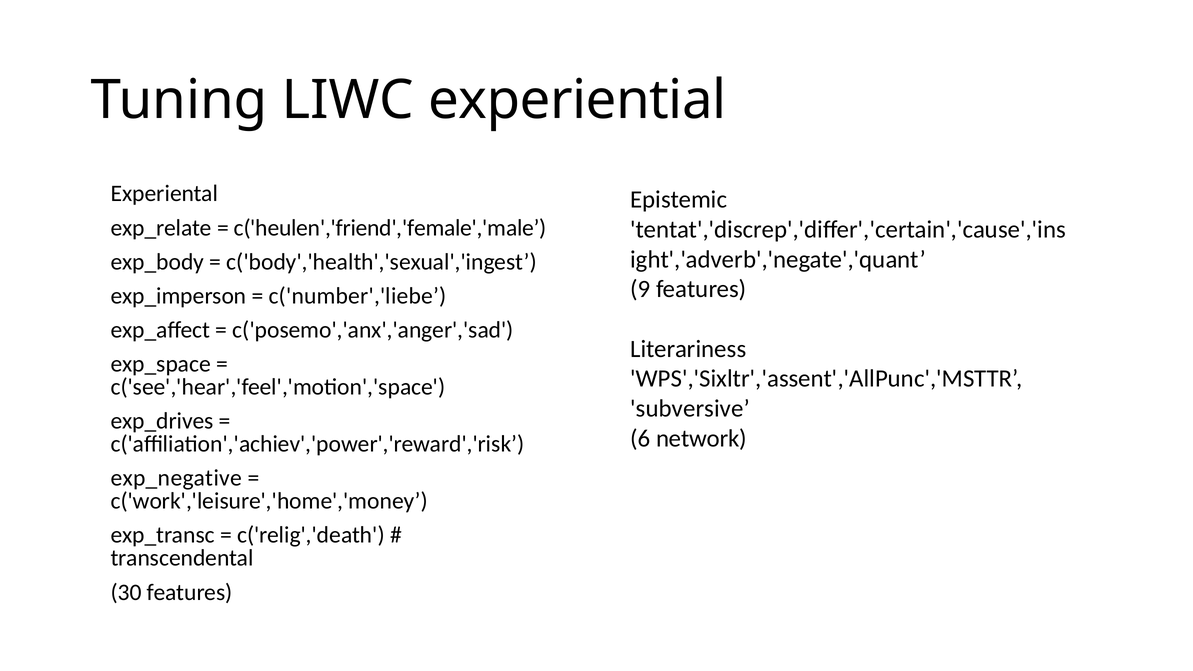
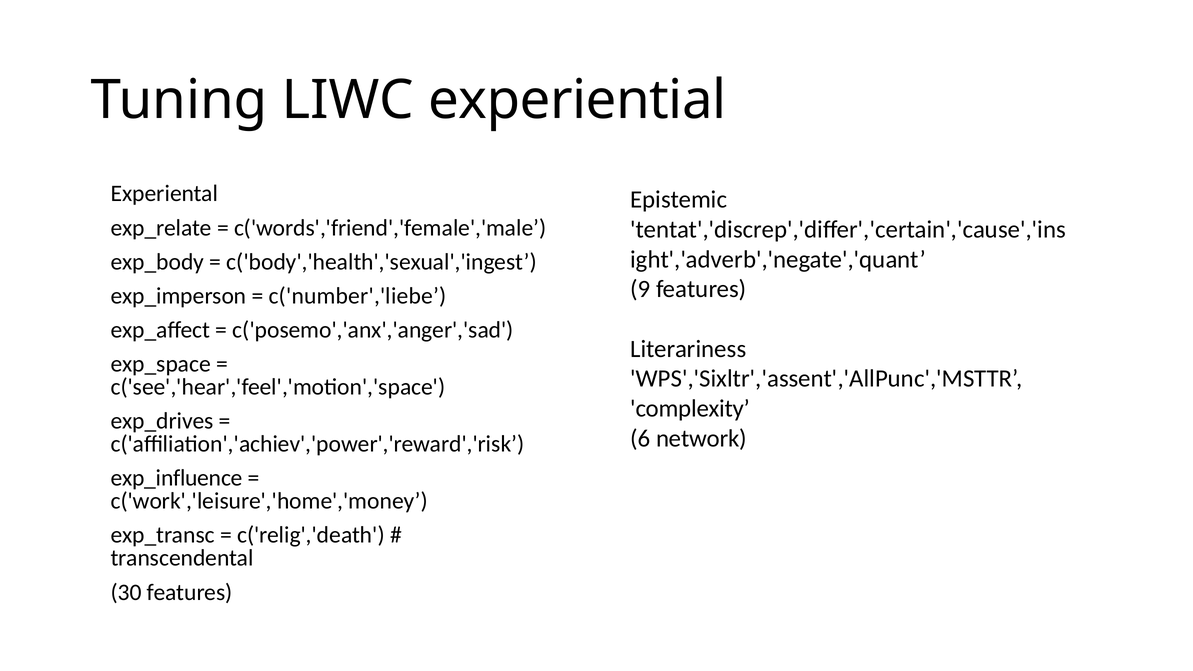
c('heulen','friend','female','male: c('heulen','friend','female','male -> c('words','friend','female','male (390, 228)
subversive: subversive -> complexity (690, 409)
exp_negative: exp_negative -> exp_influence (177, 478)
